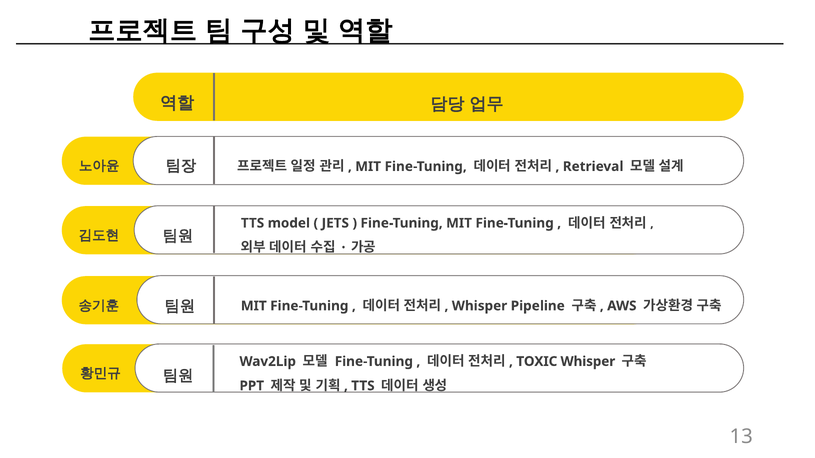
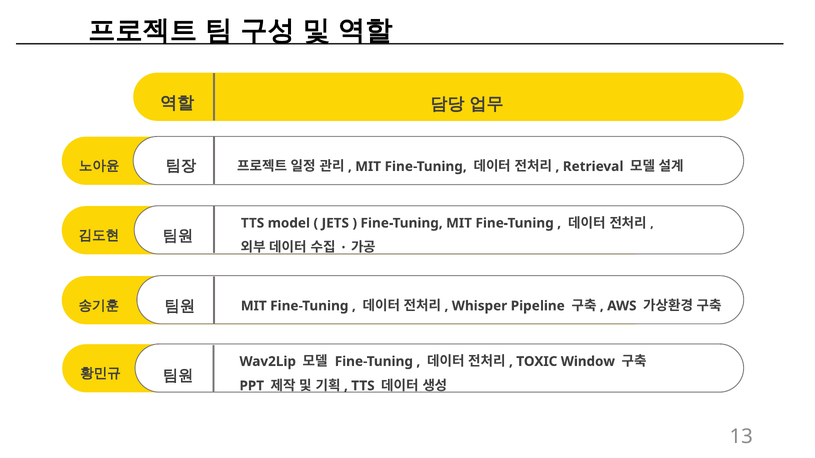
TOXIC Whisper: Whisper -> Window (588, 362)
